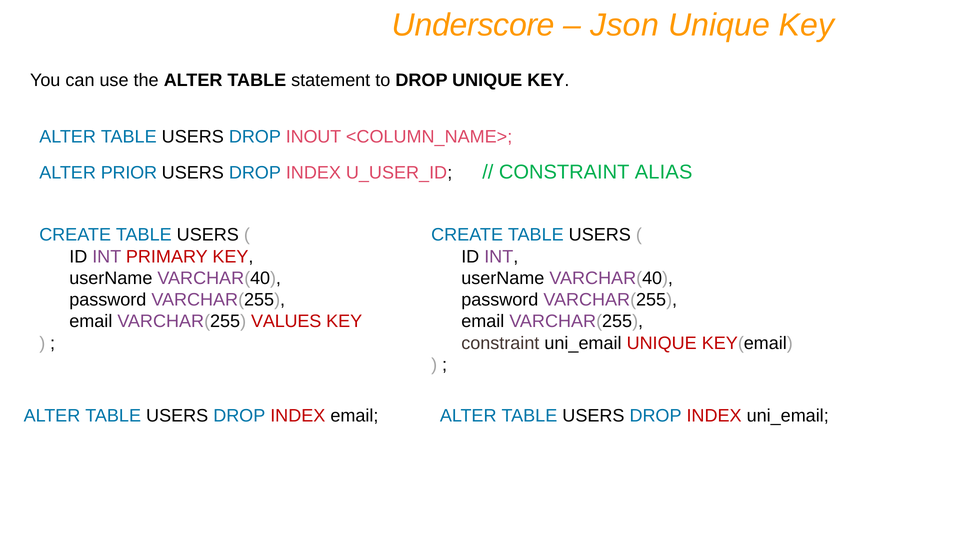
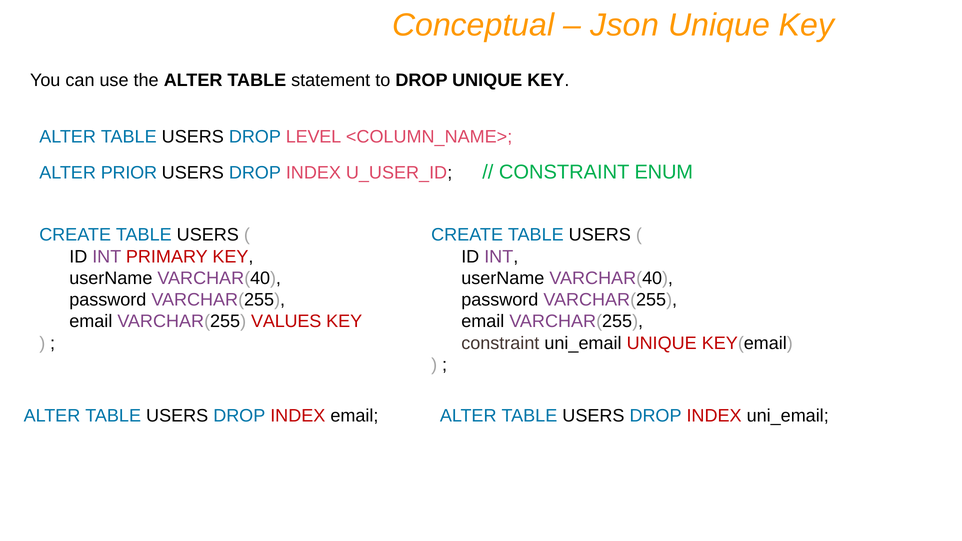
Underscore: Underscore -> Conceptual (473, 25)
INOUT: INOUT -> LEVEL (314, 137)
ALIAS: ALIAS -> ENUM (664, 172)
